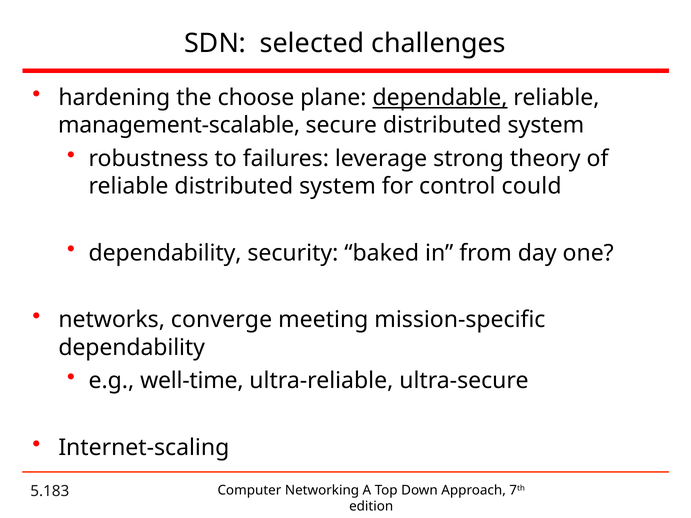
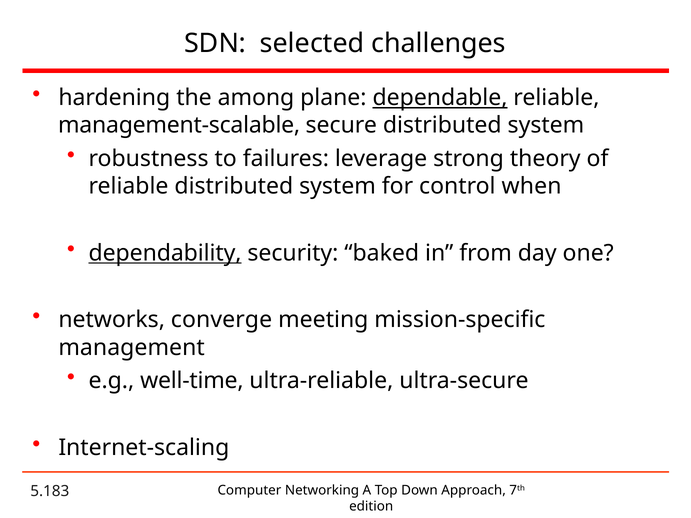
choose: choose -> among (256, 98)
could: could -> when (532, 186)
dependability underline: none -> present (165, 253)
dependability: dependability -> management (132, 348)
